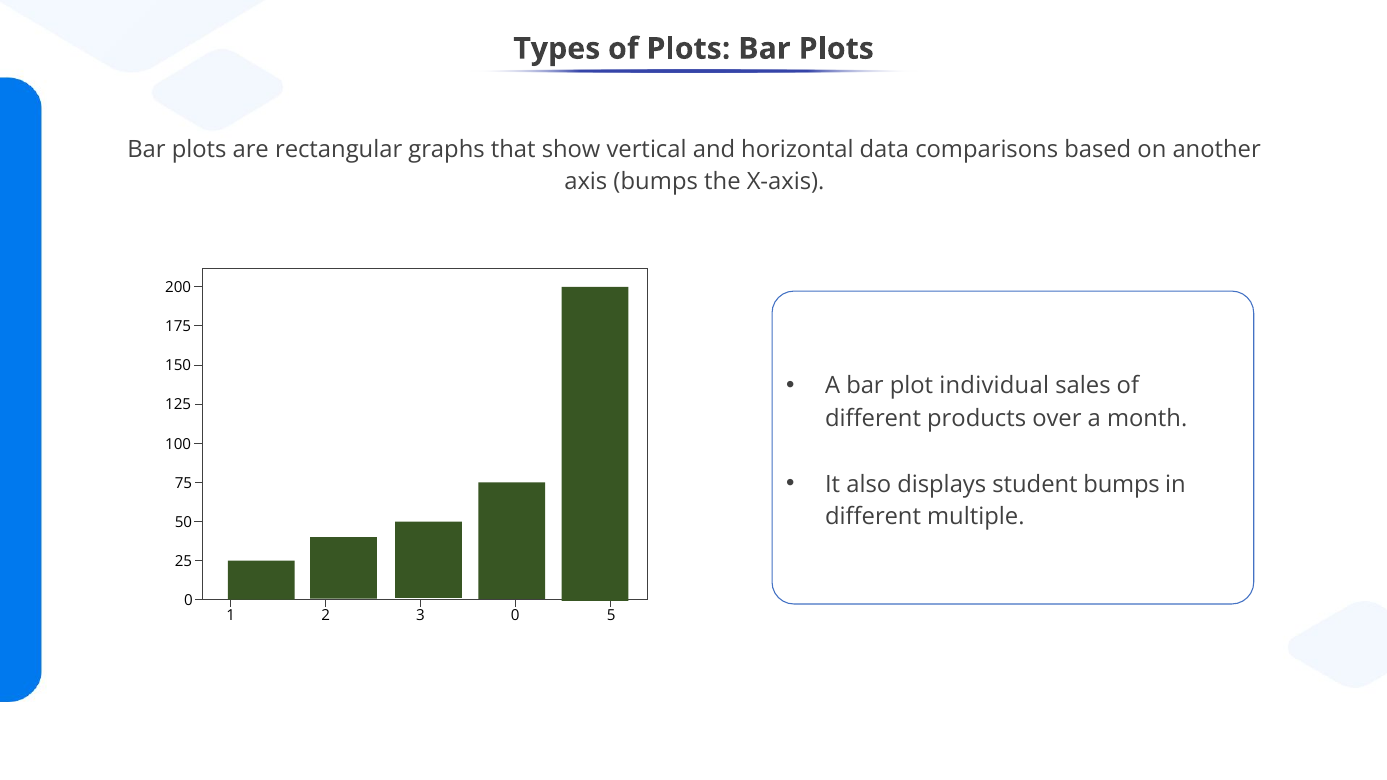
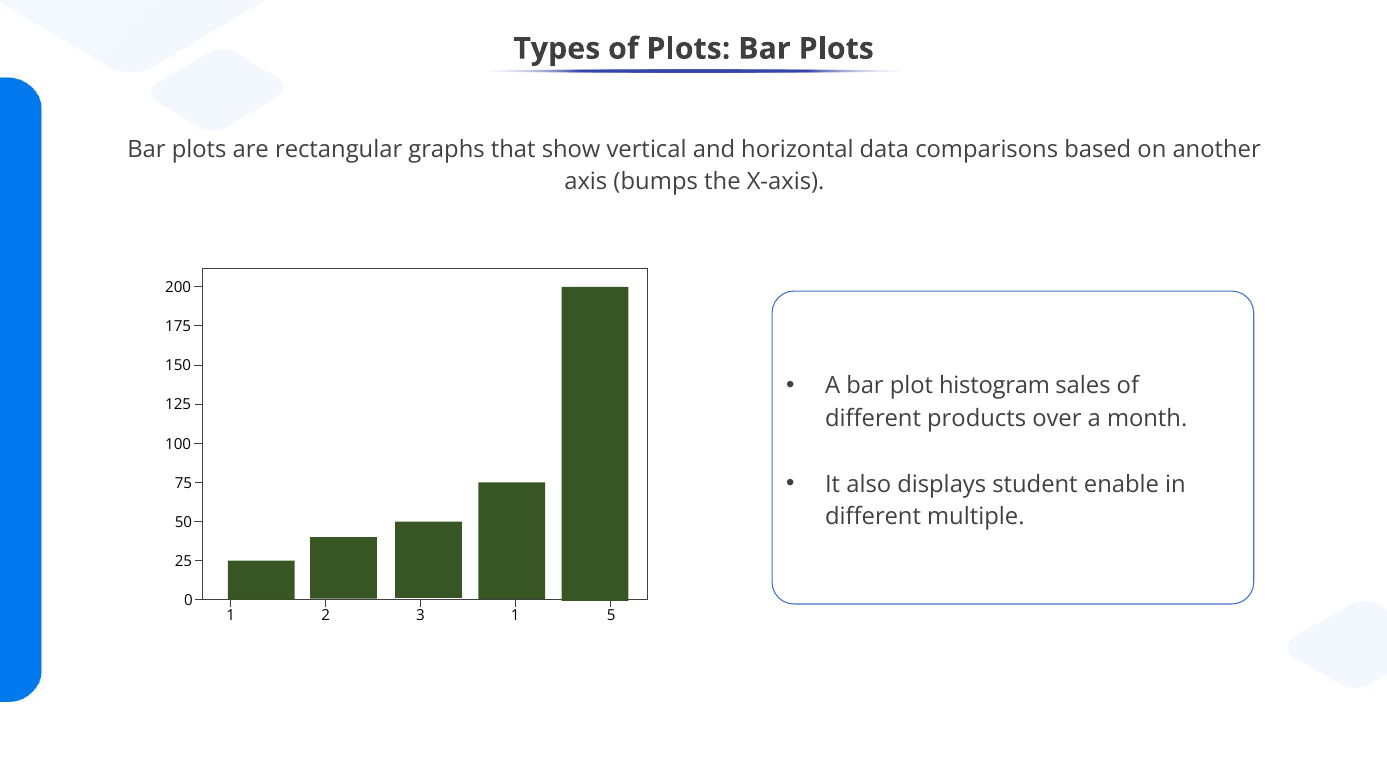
individual: individual -> histogram (994, 386)
student bumps: bumps -> enable (1121, 484)
3 0: 0 -> 1 (515, 615)
